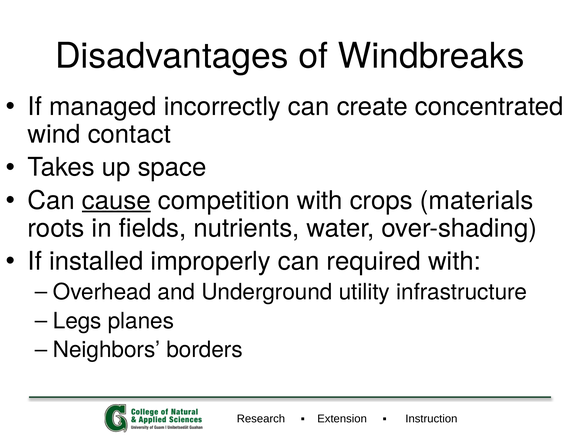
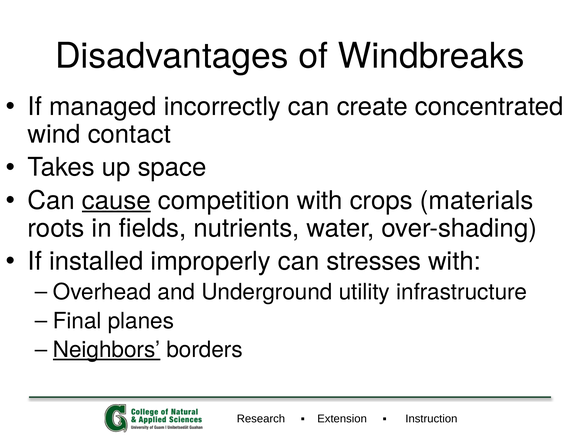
required: required -> stresses (374, 261)
Legs: Legs -> Final (77, 321)
Neighbors underline: none -> present (107, 350)
